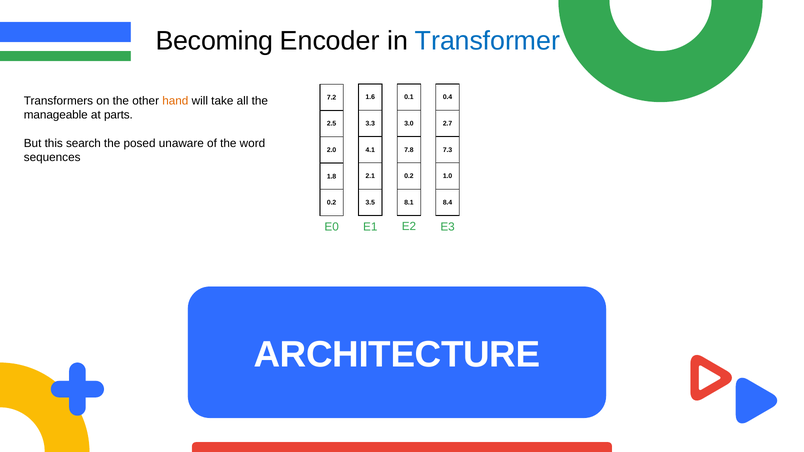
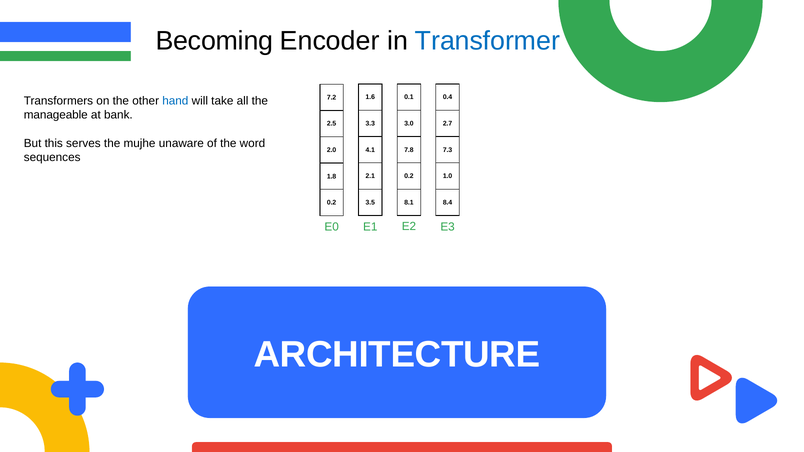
hand colour: orange -> blue (175, 101)
parts: parts -> bank (118, 115)
search: search -> serves (83, 143)
posed: posed -> mujhe (140, 143)
